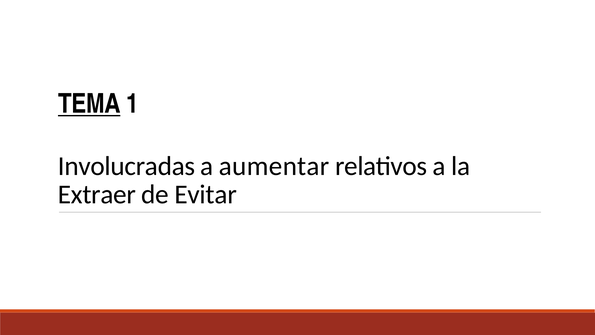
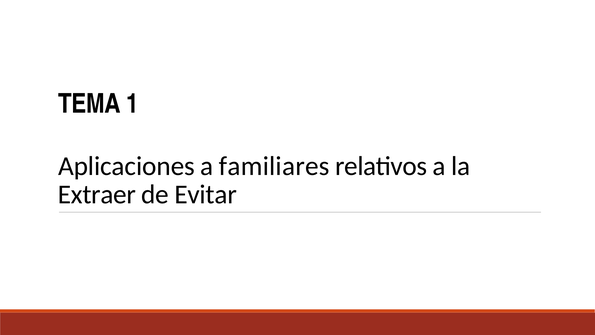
TEMA underline: present -> none (89, 104)
Involucradas: Involucradas -> Aplicaciones (126, 166)
aumentar: aumentar -> familiares (274, 166)
